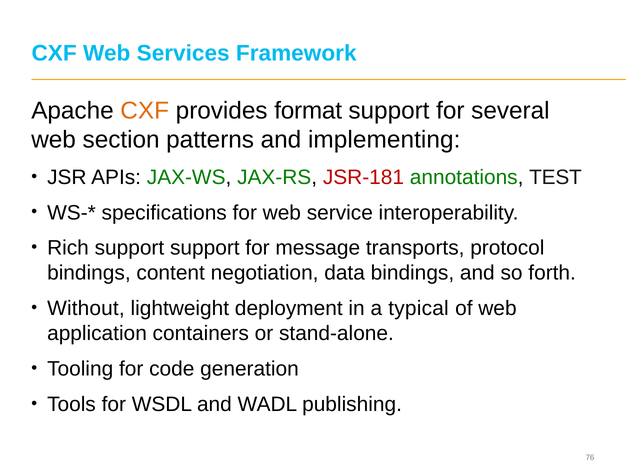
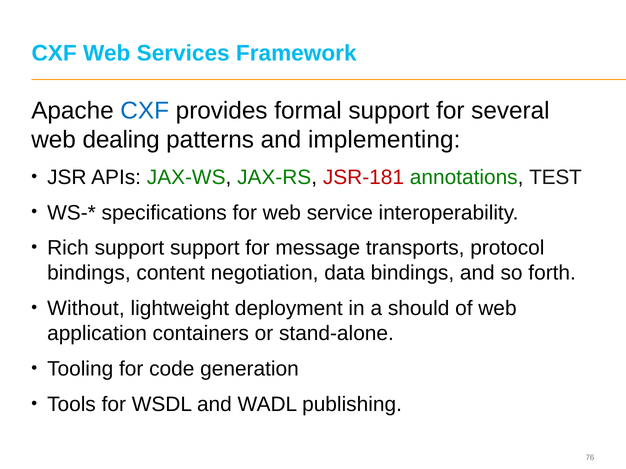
CXF colour: orange -> blue (145, 111)
format: format -> formal (308, 111)
section: section -> dealing (121, 140)
typical: typical -> should (419, 309)
